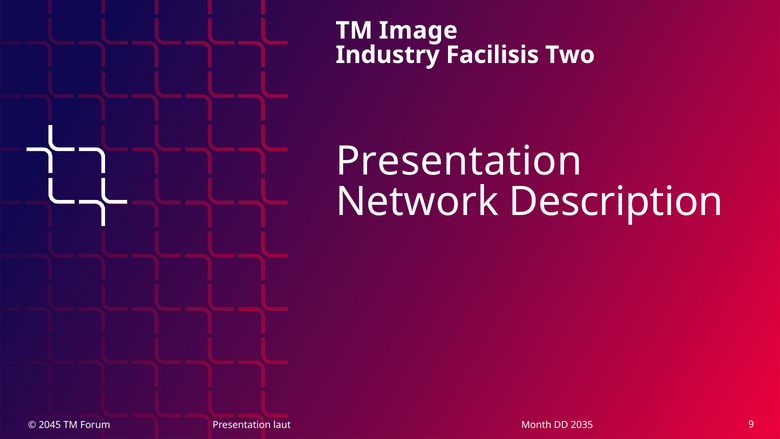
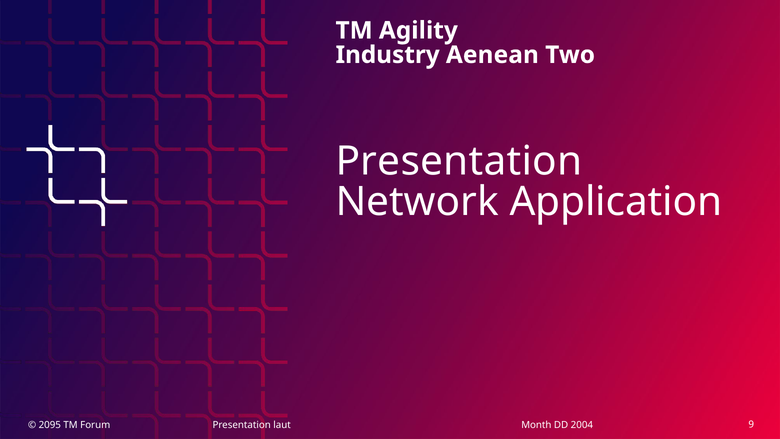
Image: Image -> Agility (418, 31)
Facilisis: Facilisis -> Aenean (492, 55)
Description: Description -> Application (616, 202)
2045: 2045 -> 2095 (50, 425)
2035: 2035 -> 2004 (582, 425)
